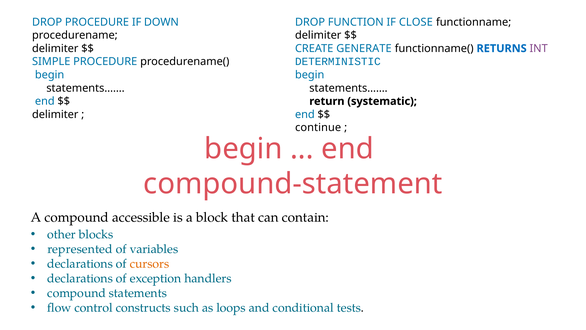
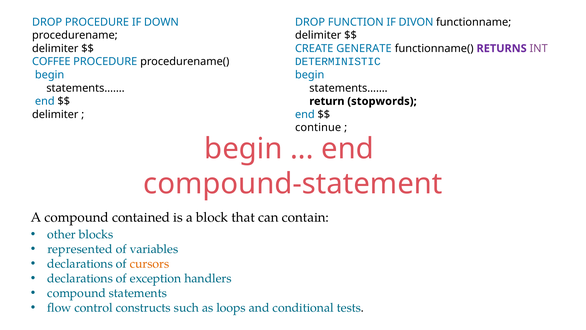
CLOSE: CLOSE -> DIVON (416, 22)
RETURNS colour: blue -> purple (502, 48)
SIMPLE: SIMPLE -> COFFEE (51, 62)
systematic: systematic -> stopwords (382, 101)
accessible: accessible -> contained (141, 217)
